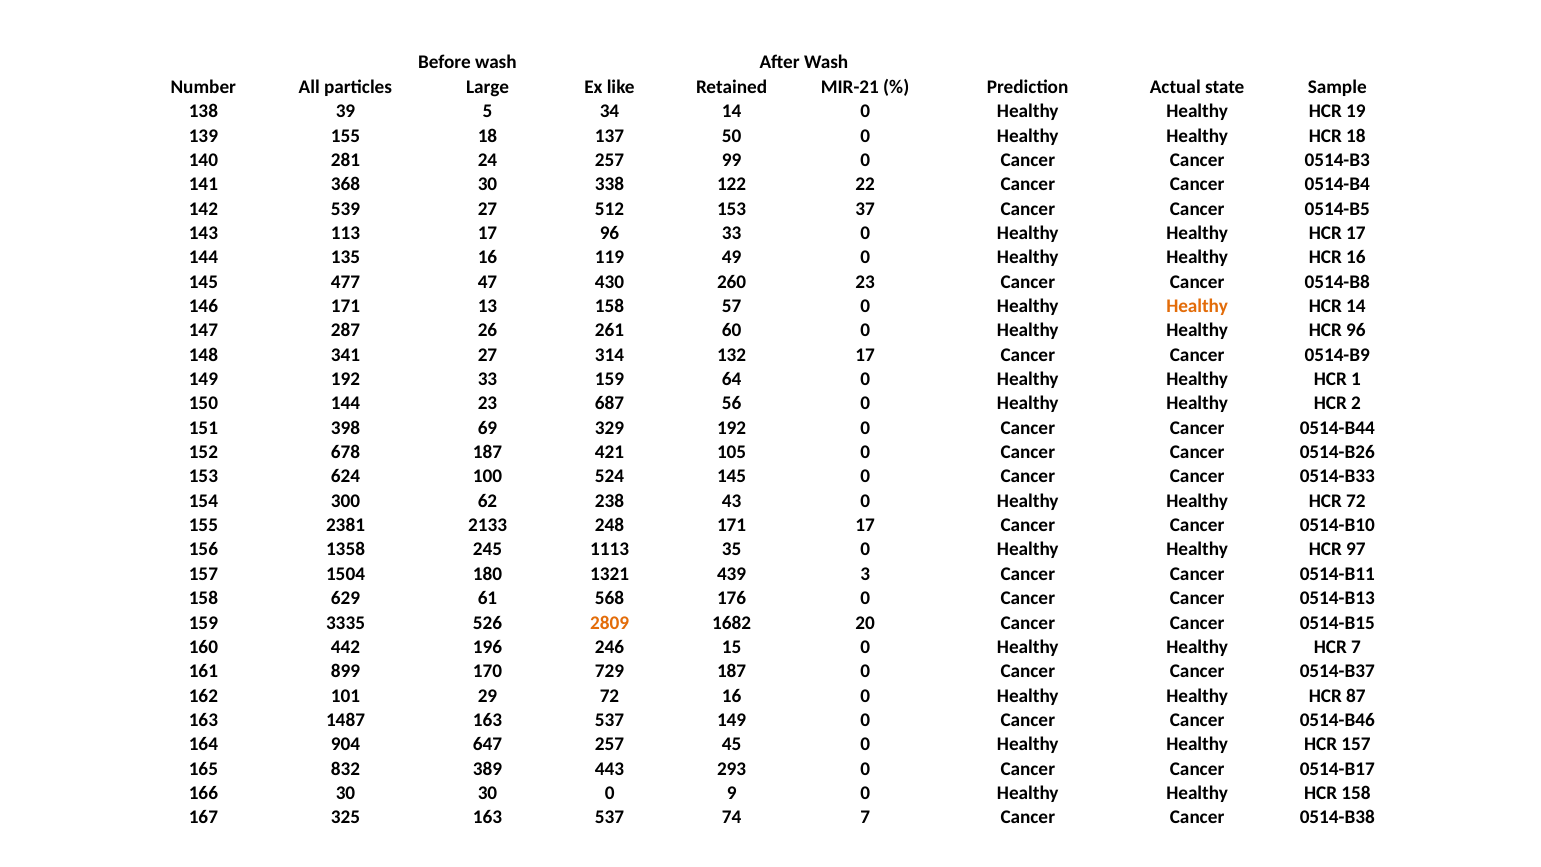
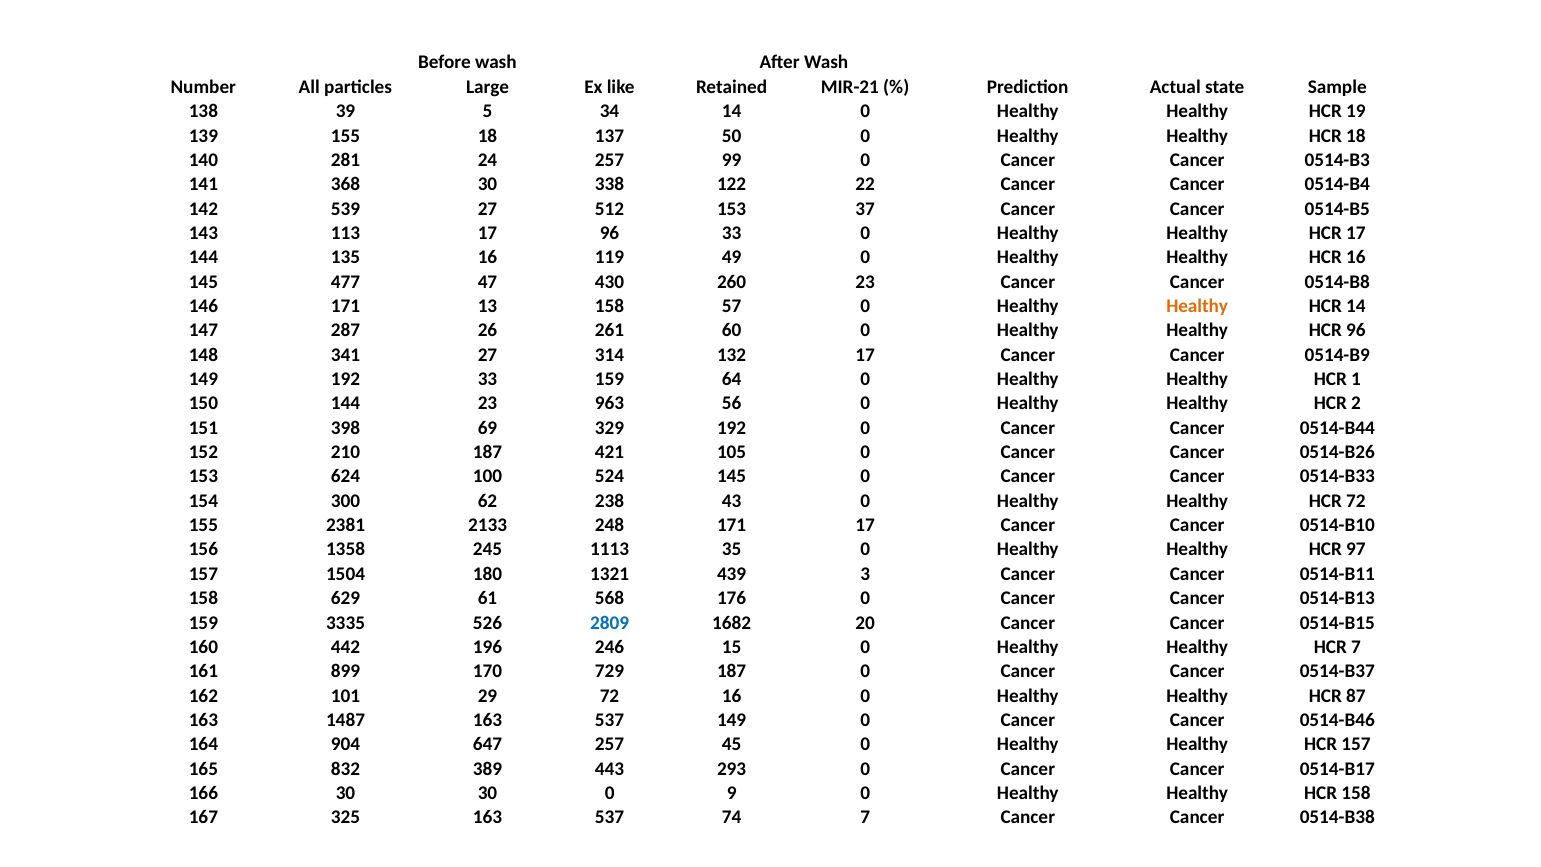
687: 687 -> 963 (610, 403)
678: 678 -> 210 (345, 452)
2809 colour: orange -> blue (610, 623)
